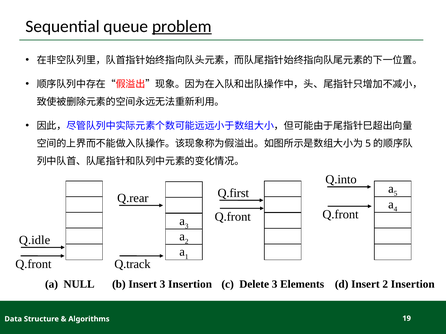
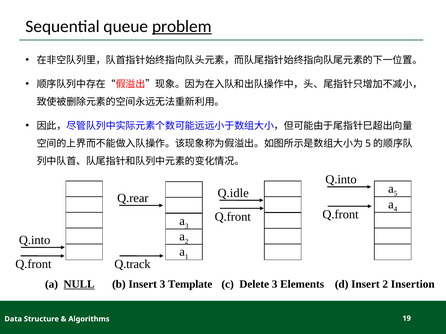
Q.first: Q.first -> Q.idle (233, 193)
Q.idle: Q.idle -> Q.into (35, 240)
NULL underline: none -> present (79, 285)
3 Insertion: Insertion -> Template (190, 285)
